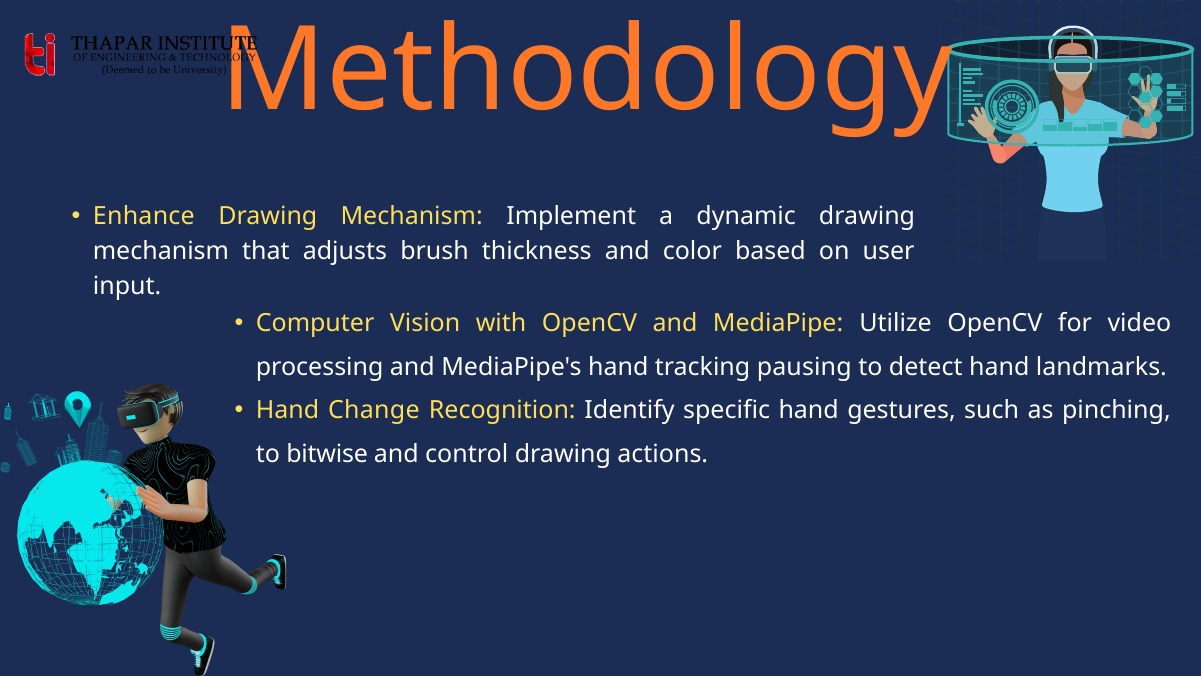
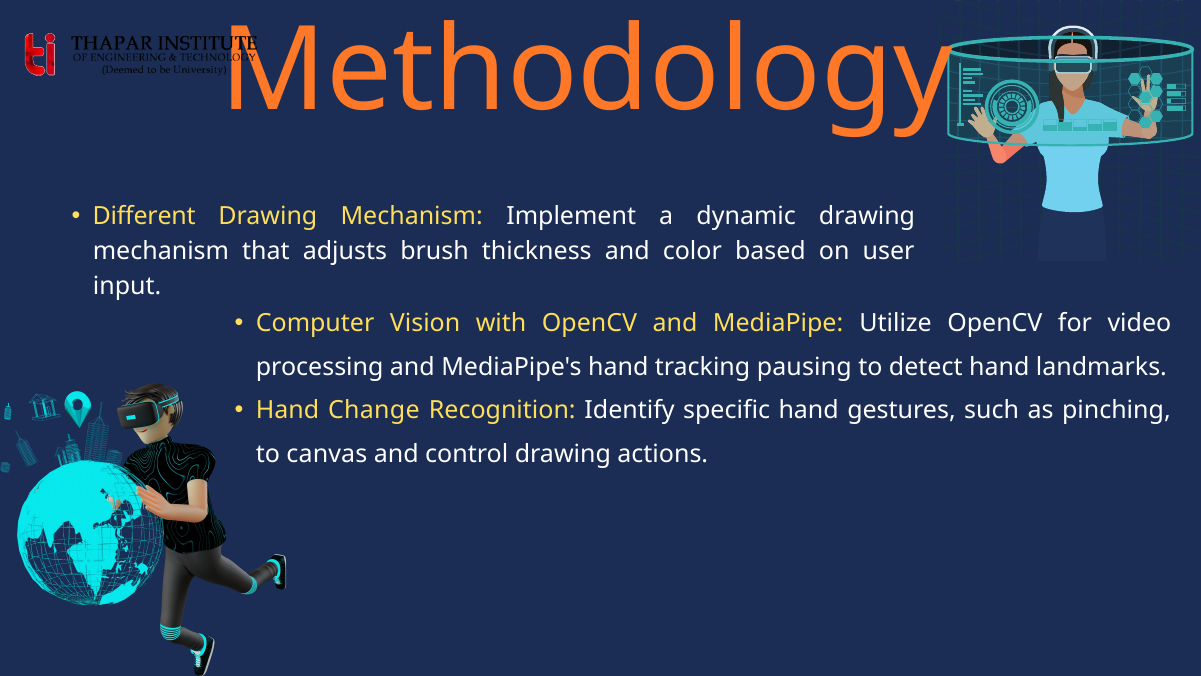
Enhance: Enhance -> Different (144, 216)
bitwise: bitwise -> canvas (327, 454)
